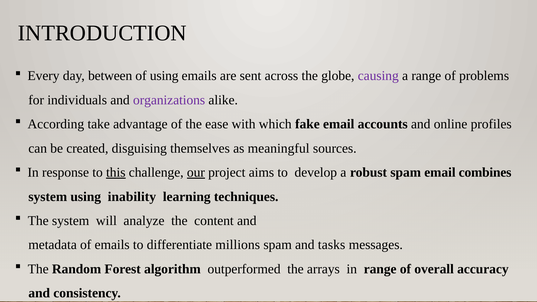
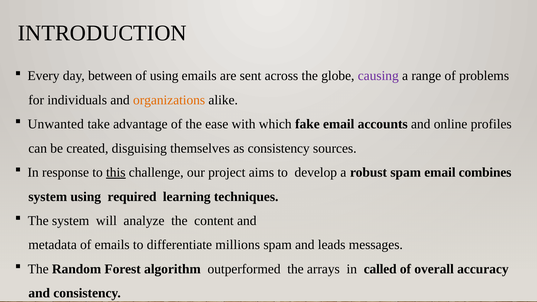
organizations colour: purple -> orange (169, 100)
According: According -> Unwanted (56, 124)
as meaningful: meaningful -> consistency (279, 148)
our underline: present -> none (196, 172)
inability: inability -> required (132, 197)
tasks: tasks -> leads (332, 245)
in range: range -> called (380, 269)
